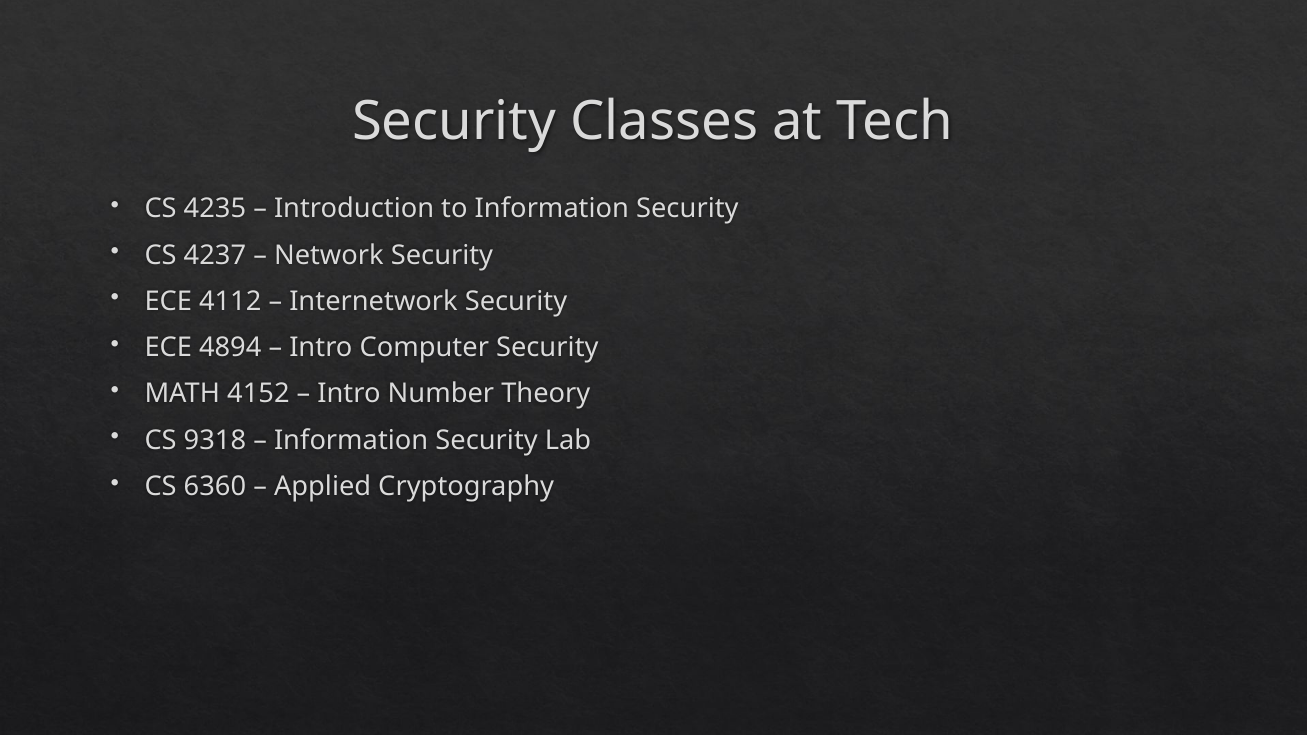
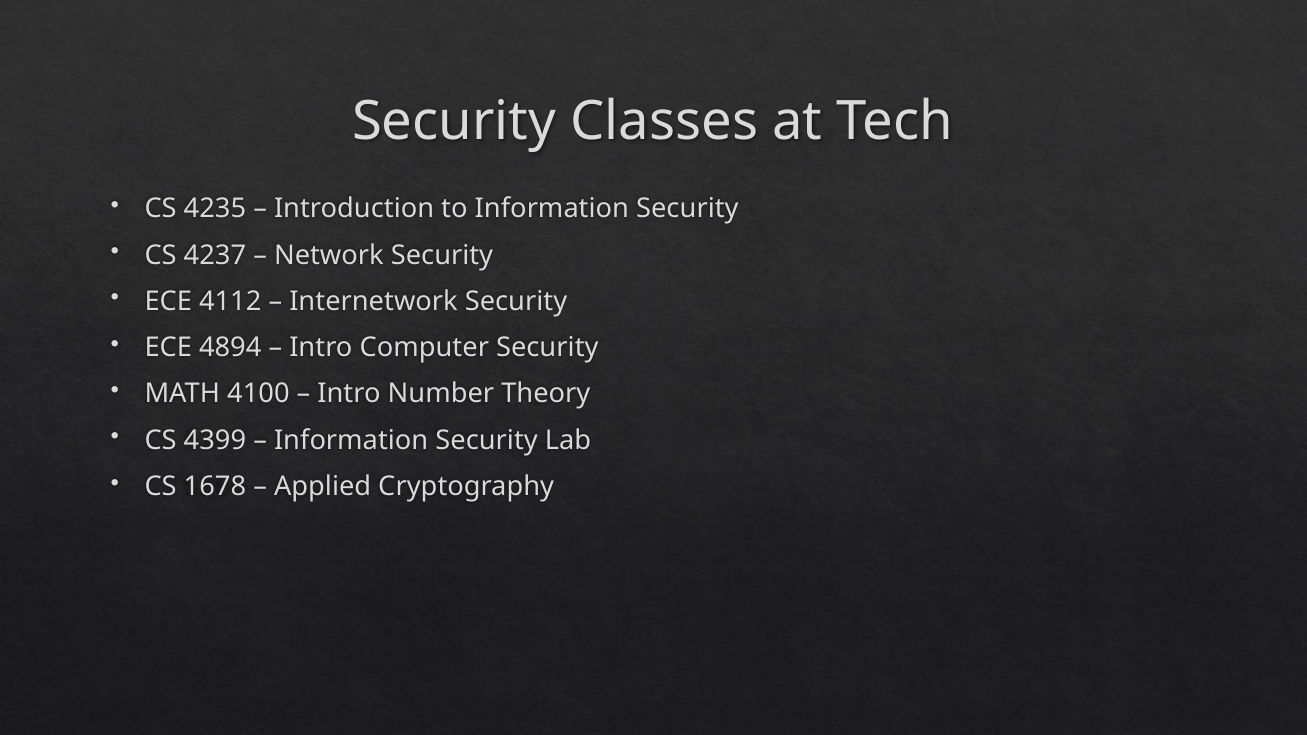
4152: 4152 -> 4100 (258, 394)
9318: 9318 -> 4399 (215, 440)
6360: 6360 -> 1678 (215, 487)
